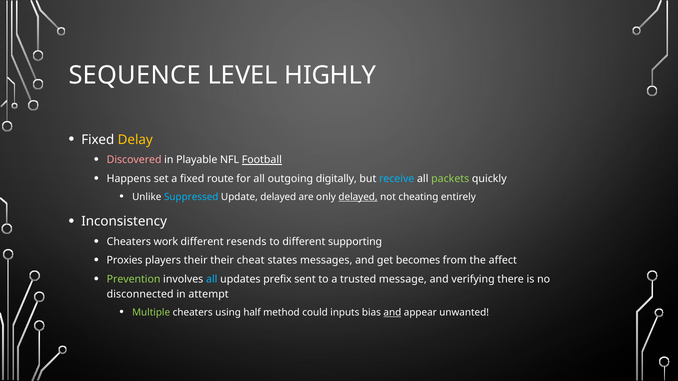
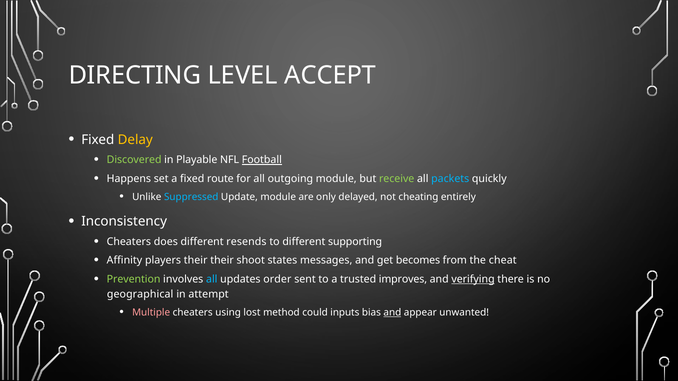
SEQUENCE: SEQUENCE -> DIRECTING (135, 75)
HIGHLY: HIGHLY -> ACCEPT (330, 75)
Discovered colour: pink -> light green (134, 160)
outgoing digitally: digitally -> module (336, 179)
receive colour: light blue -> light green (397, 179)
packets colour: light green -> light blue (450, 179)
Update delayed: delayed -> module (278, 197)
delayed underline: present -> none (358, 197)
work: work -> does (166, 242)
Proxies: Proxies -> Affinity (124, 261)
cheat: cheat -> shoot (251, 261)
affect: affect -> cheat (503, 261)
prefix: prefix -> order (277, 279)
message: message -> improves (403, 279)
verifying underline: none -> present (473, 279)
disconnected: disconnected -> geographical (140, 295)
Multiple colour: light green -> pink (151, 313)
half: half -> lost (252, 313)
